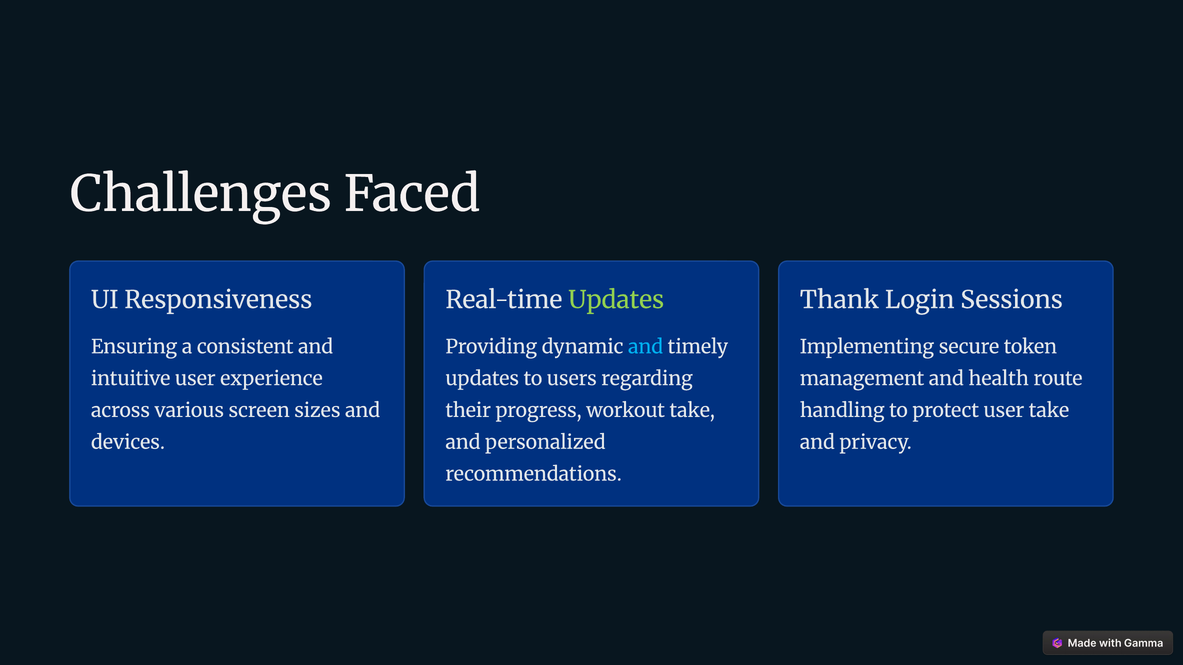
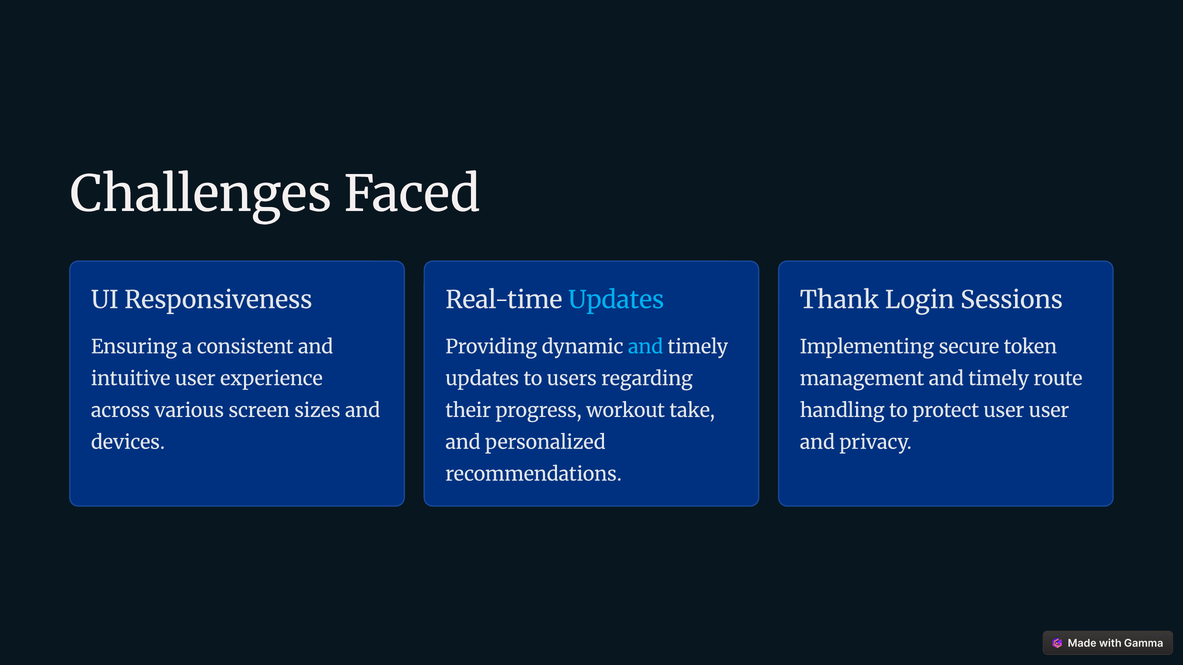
Updates colour: light green -> light blue (616, 300)
management and health: health -> timely (999, 379)
user take: take -> user (1049, 411)
